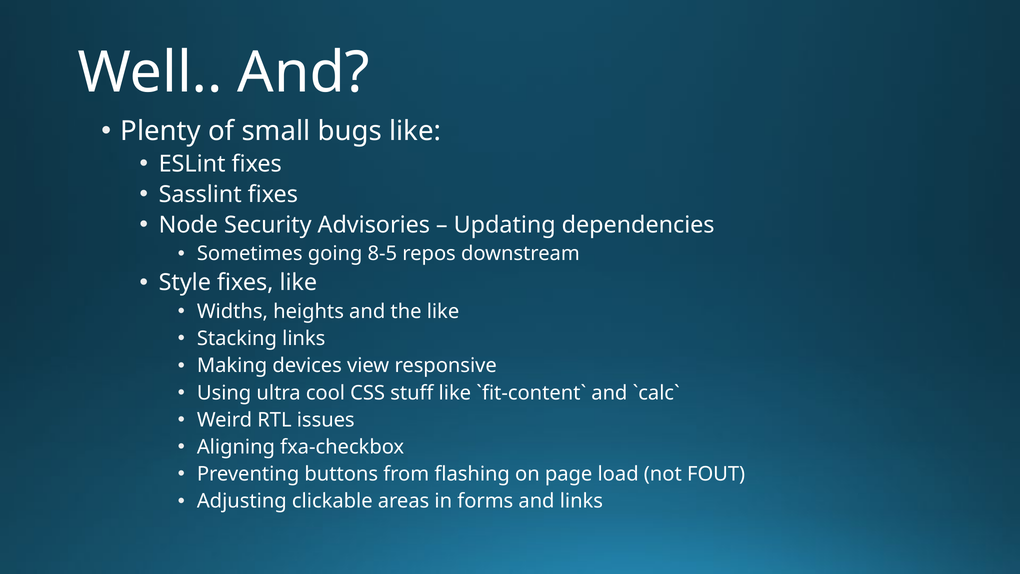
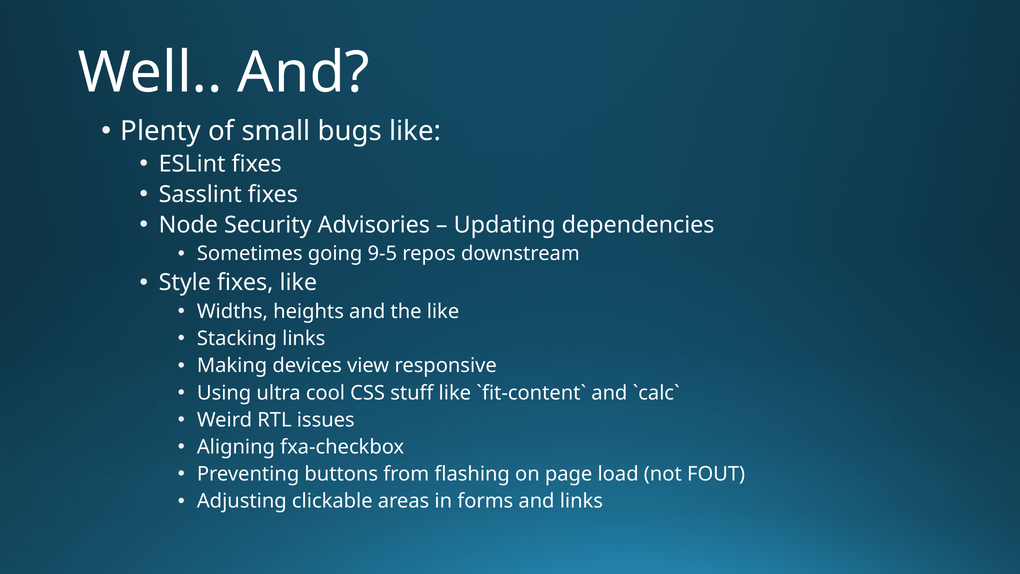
8-5: 8-5 -> 9-5 (382, 254)
